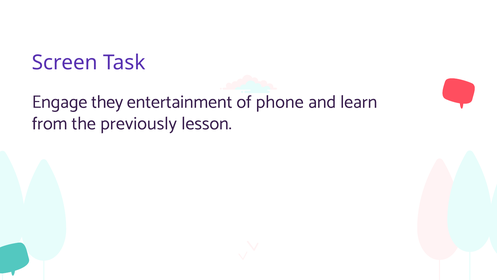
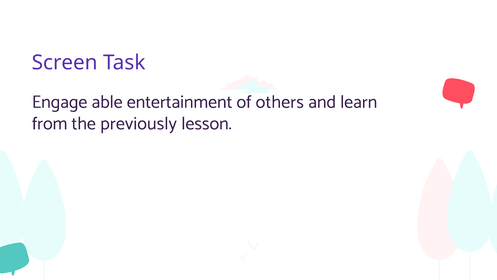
they: they -> able (107, 102)
phone: phone -> others (280, 102)
